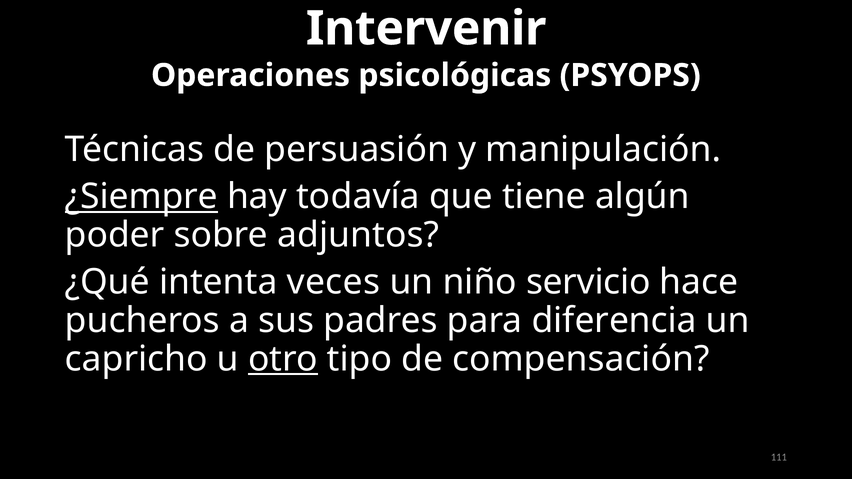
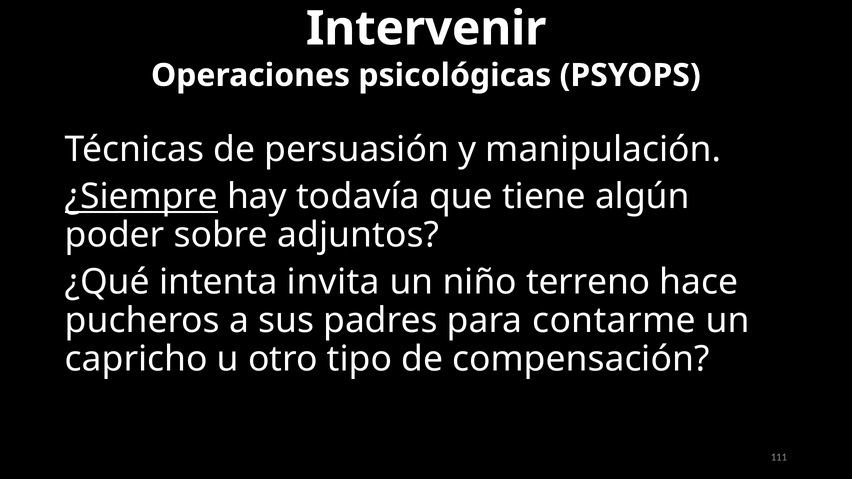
veces: veces -> invita (333, 282)
servicio: servicio -> terreno (588, 282)
diferencia: diferencia -> contarme (614, 321)
otro underline: present -> none (283, 359)
